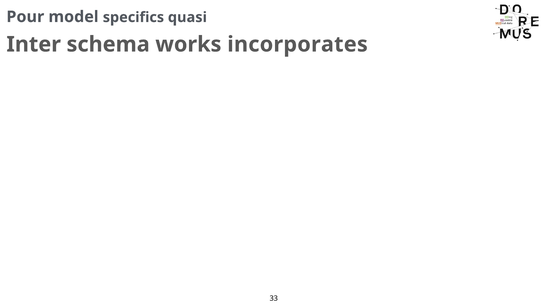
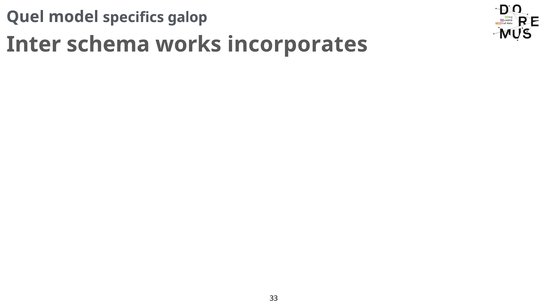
Pour: Pour -> Quel (25, 17)
quasi: quasi -> galop (188, 17)
